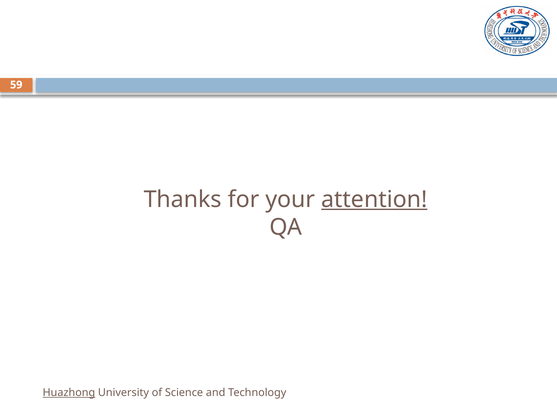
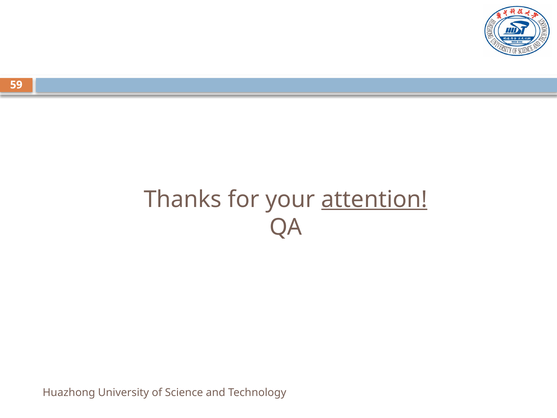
Huazhong underline: present -> none (69, 392)
